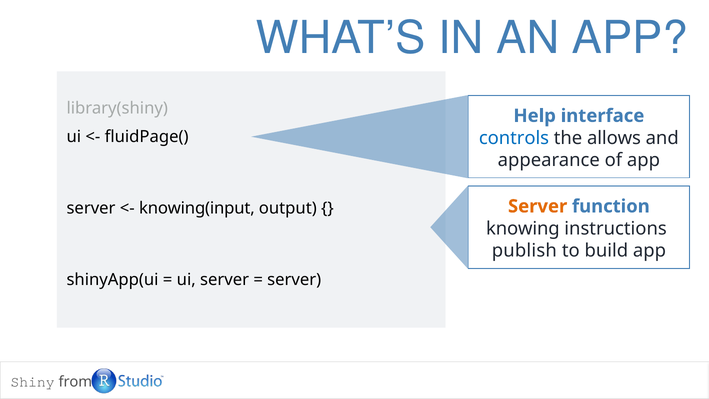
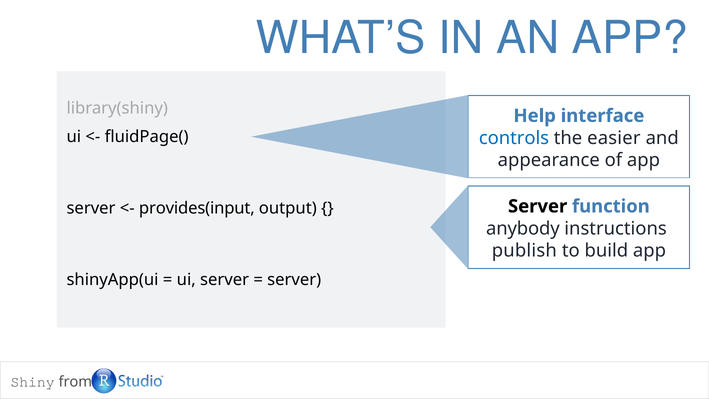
allows: allows -> easier (614, 138)
Server colour: orange -> black (538, 206)
knowing(input: knowing(input -> provides(input (197, 208)
knowing: knowing -> anybody (523, 228)
